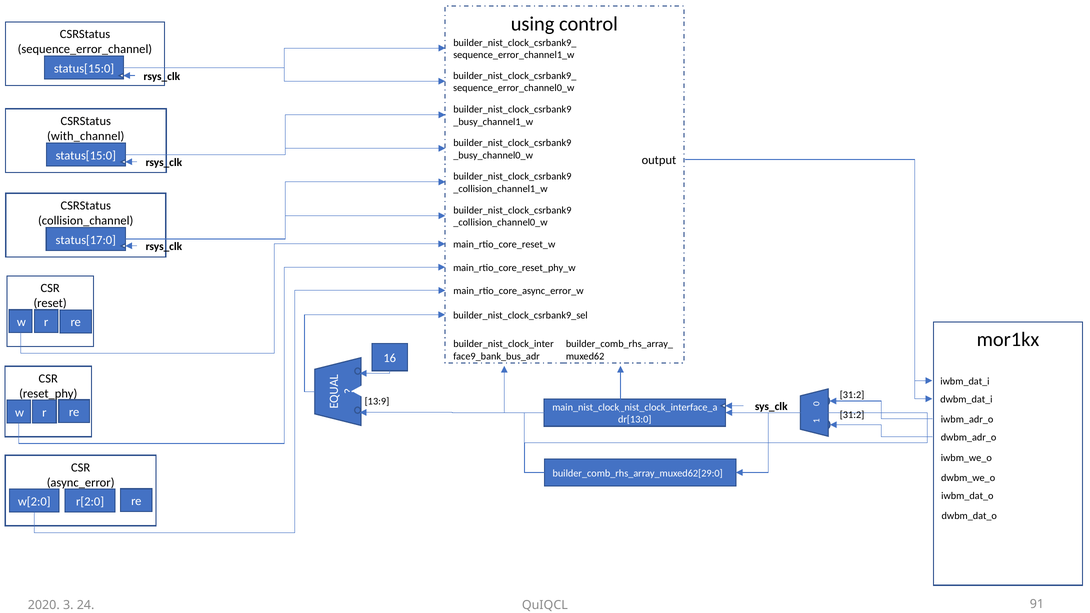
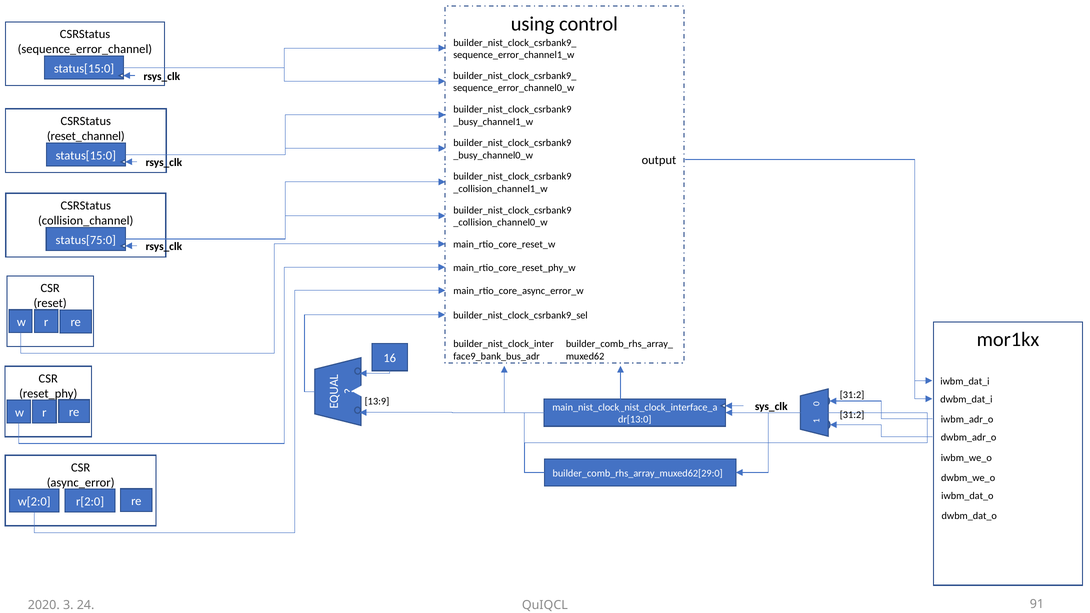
with_channel: with_channel -> reset_channel (86, 136)
status[17:0: status[17:0 -> status[75:0 (86, 240)
